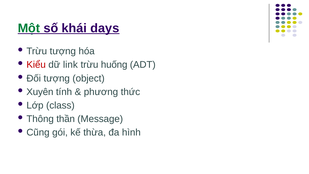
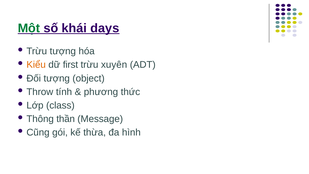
Kiểu colour: red -> orange (36, 65)
link: link -> first (70, 65)
huống: huống -> xuyên (114, 65)
Xuyên: Xuyên -> Throw (40, 92)
